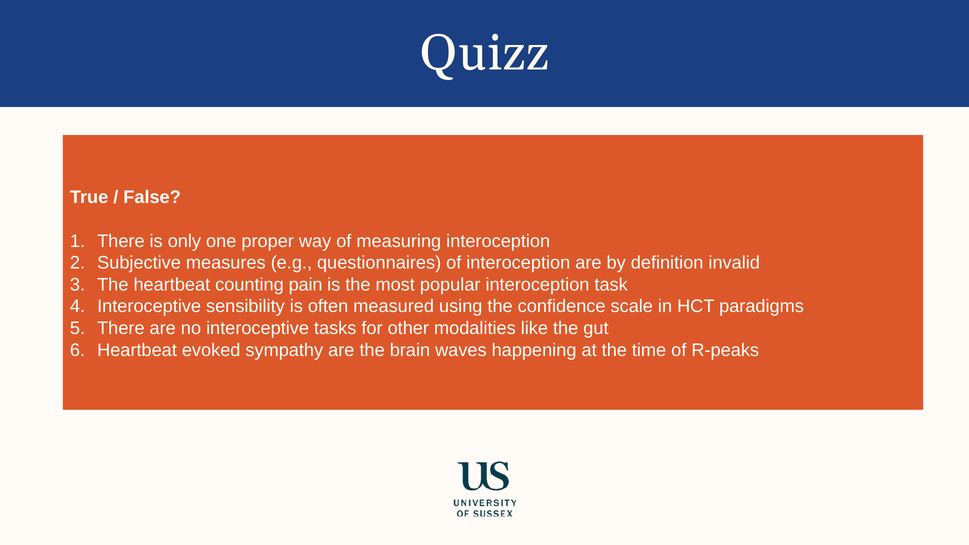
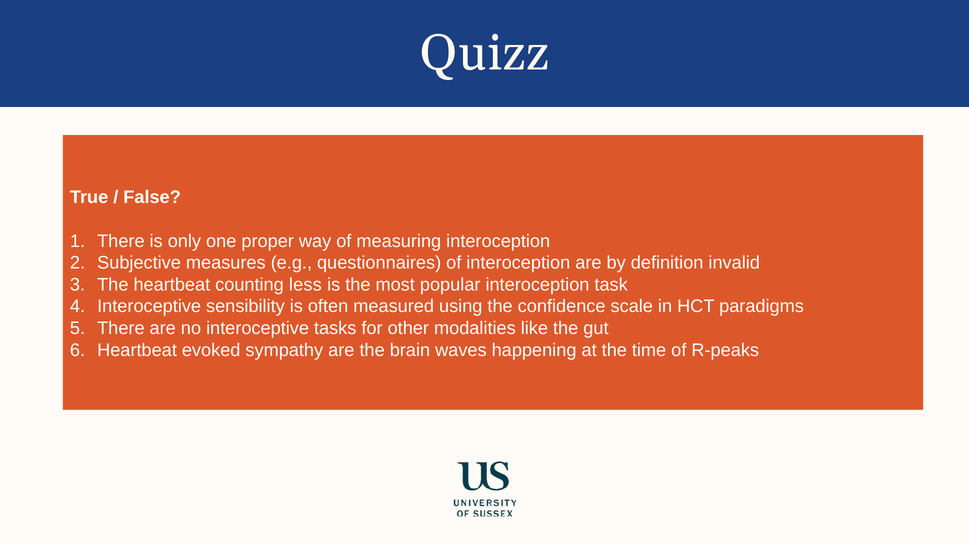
pain: pain -> less (305, 285)
